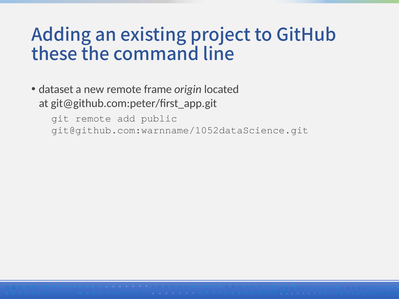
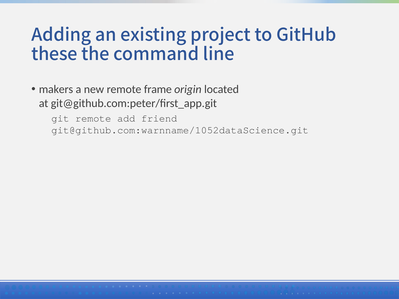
dataset: dataset -> makers (56, 89)
public: public -> friend (159, 118)
